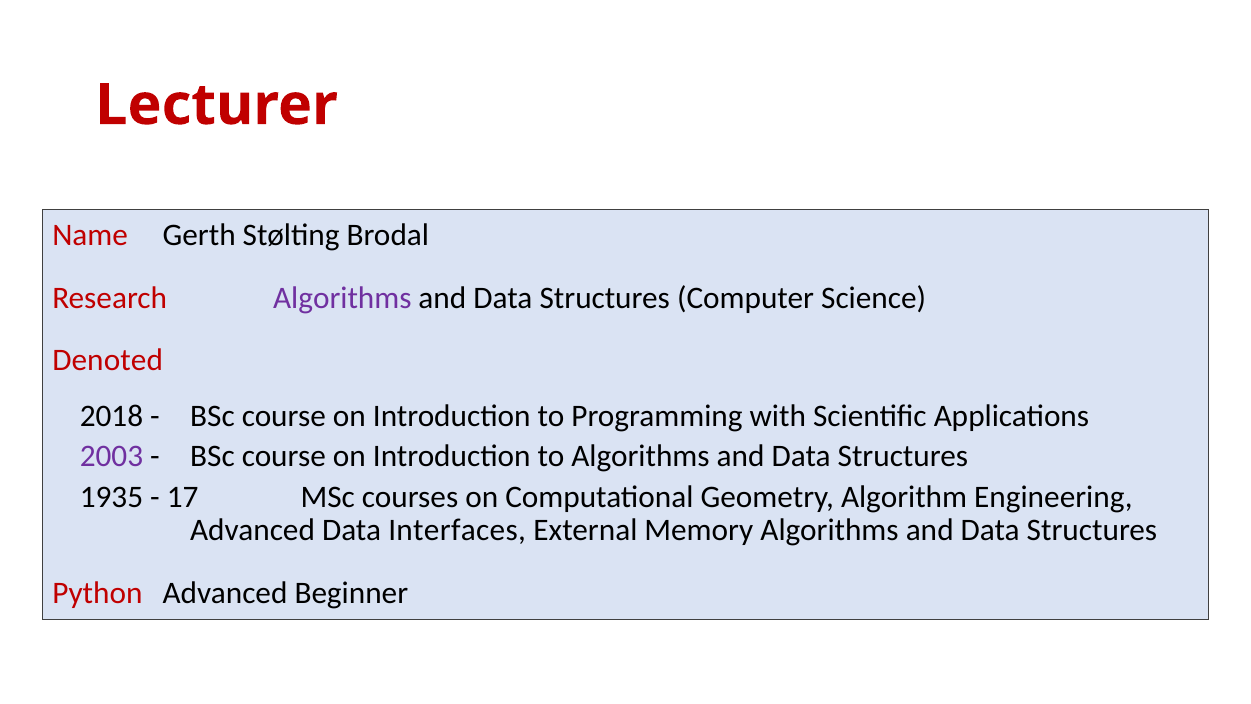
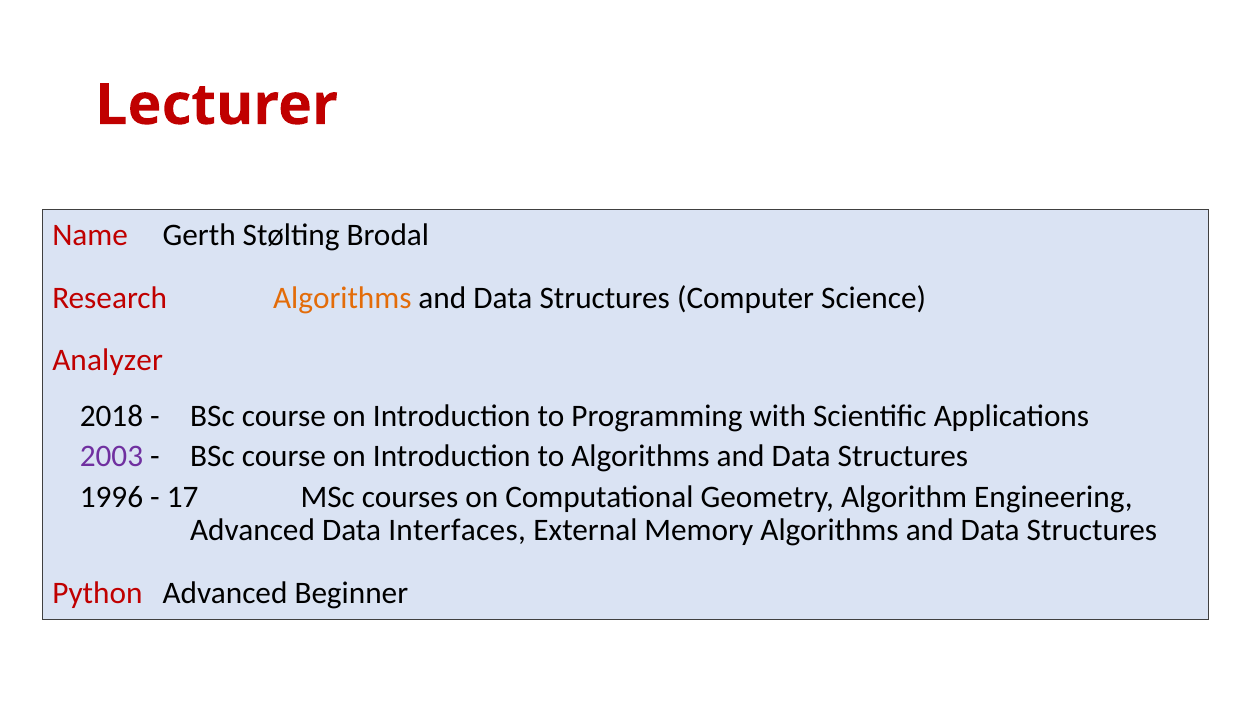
Algorithms colour: purple -> orange (342, 298)
Denoted: Denoted -> Analyzer (108, 360)
1935: 1935 -> 1996 (111, 497)
